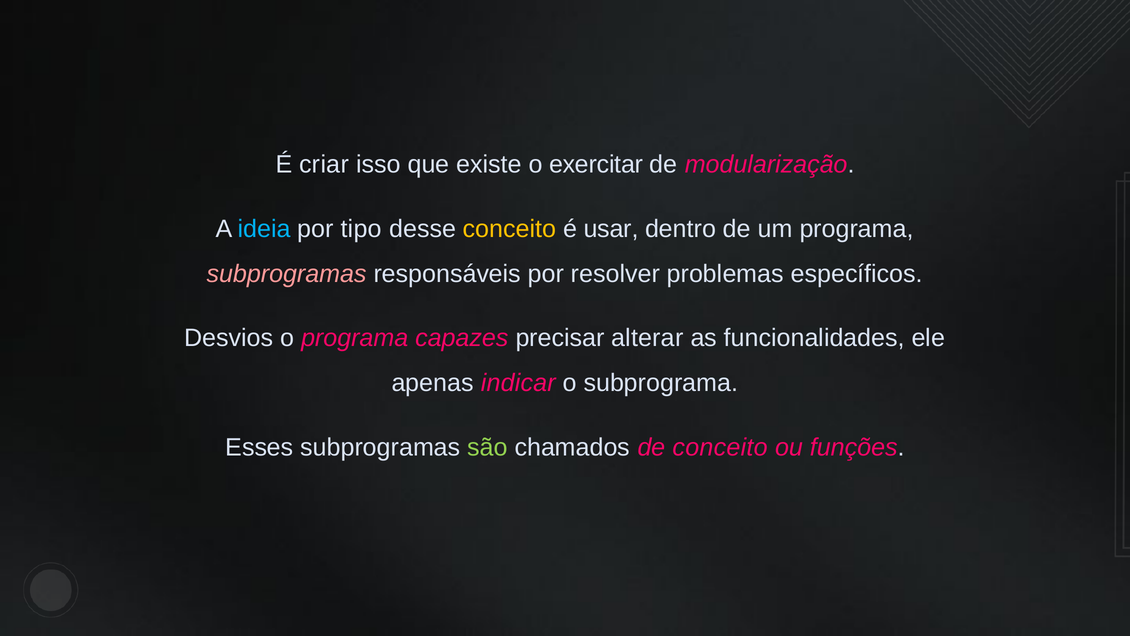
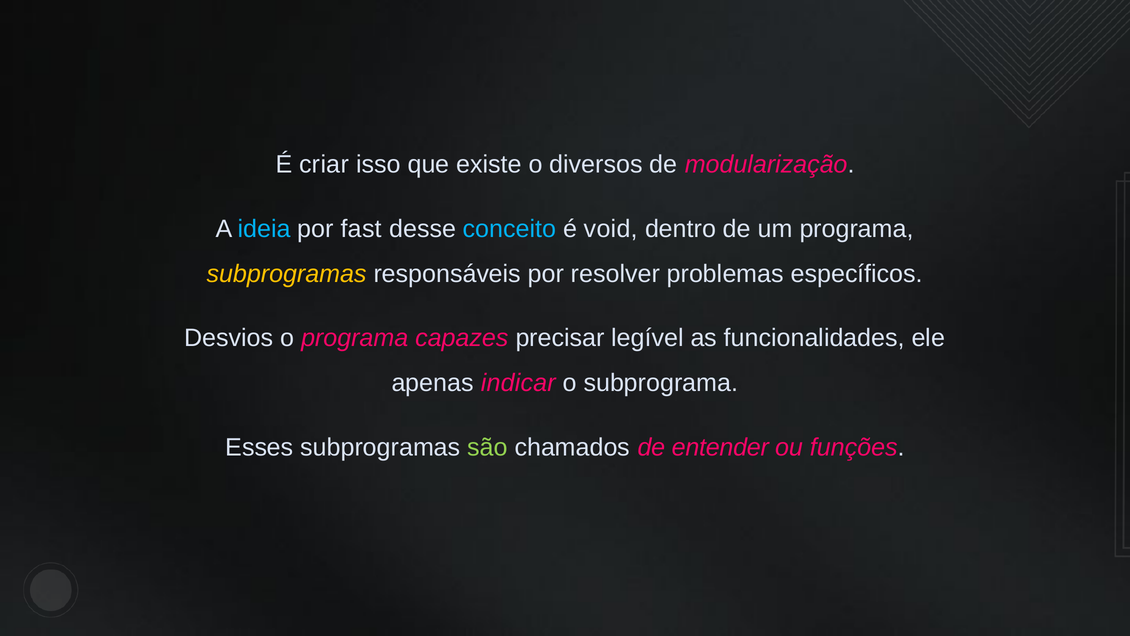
exercitar: exercitar -> diversos (596, 165)
tipo: tipo -> fast (361, 229)
conceito colour: yellow -> light blue (509, 229)
usar: usar -> void (611, 229)
subprogramas colour: pink -> yellow (287, 274)
alterar: alterar -> legível (647, 338)
de conceito: conceito -> entender (720, 447)
